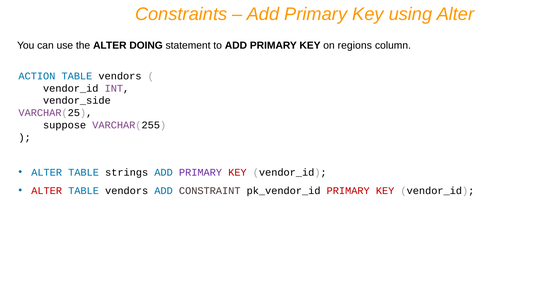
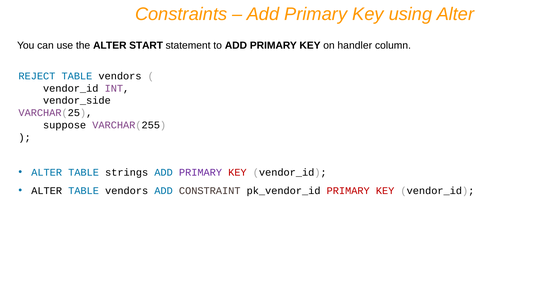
DOING: DOING -> START (146, 46)
regions: regions -> handler (355, 46)
ACTION: ACTION -> REJECT (37, 76)
ALTER colour: red -> black (47, 191)
